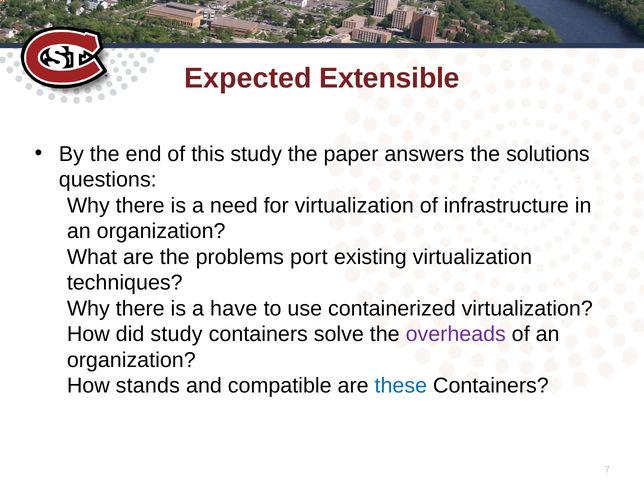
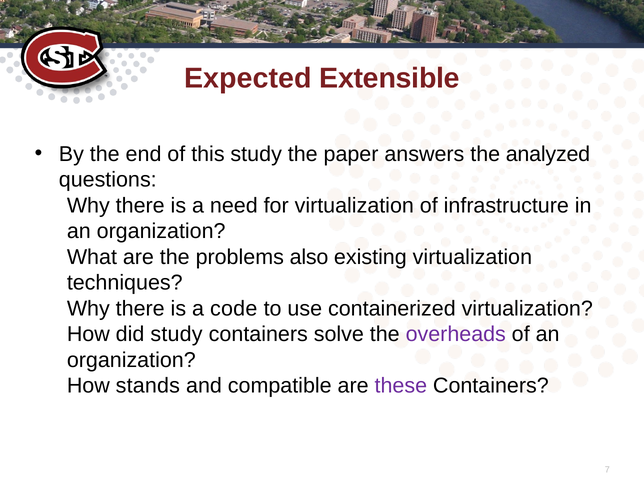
solutions: solutions -> analyzed (548, 154)
port: port -> also (309, 257)
have: have -> code (234, 309)
these colour: blue -> purple (401, 386)
